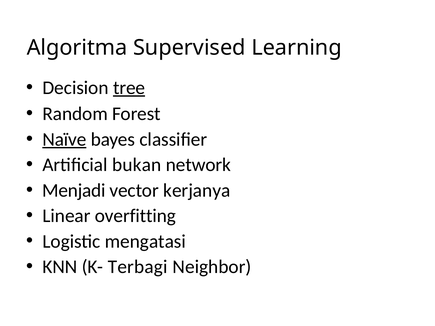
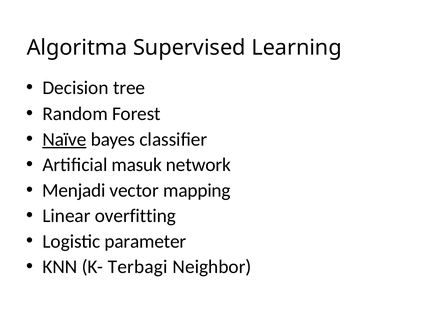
tree underline: present -> none (129, 88)
bukan: bukan -> masuk (137, 165)
kerjanya: kerjanya -> mapping (197, 190)
mengatasi: mengatasi -> parameter (145, 241)
